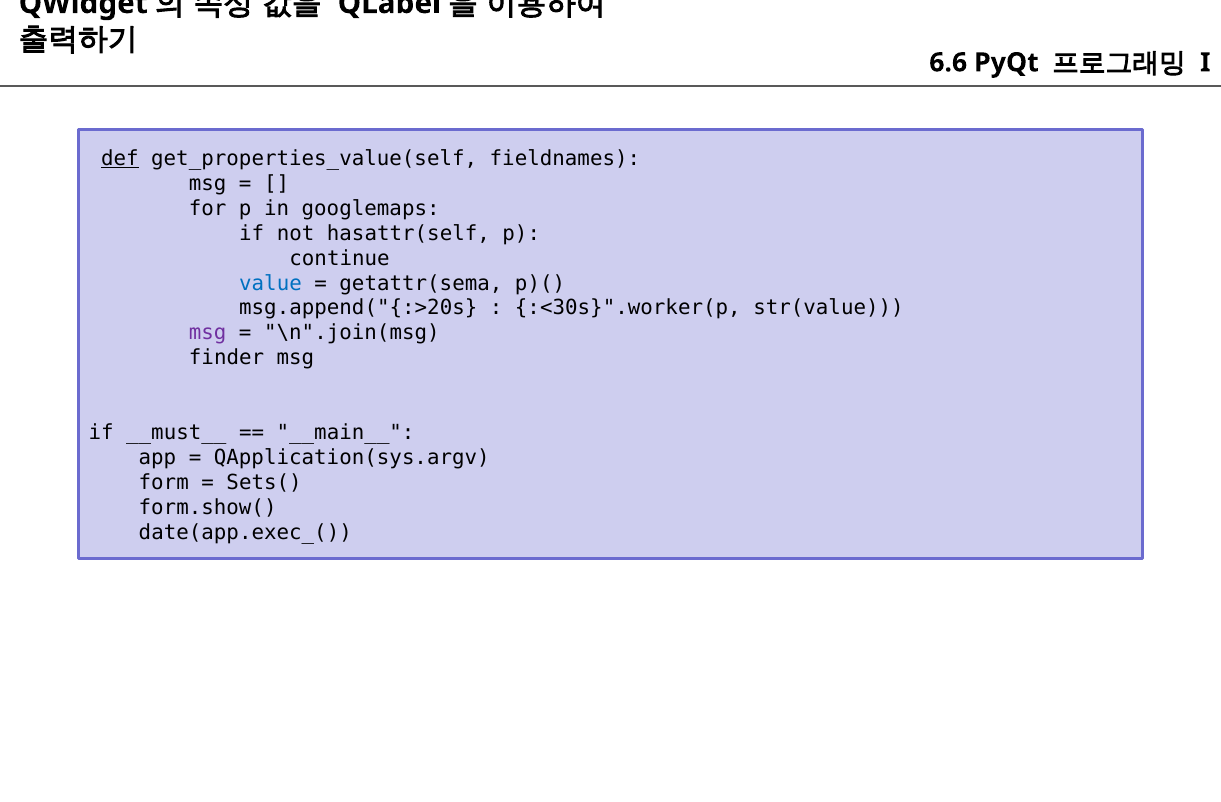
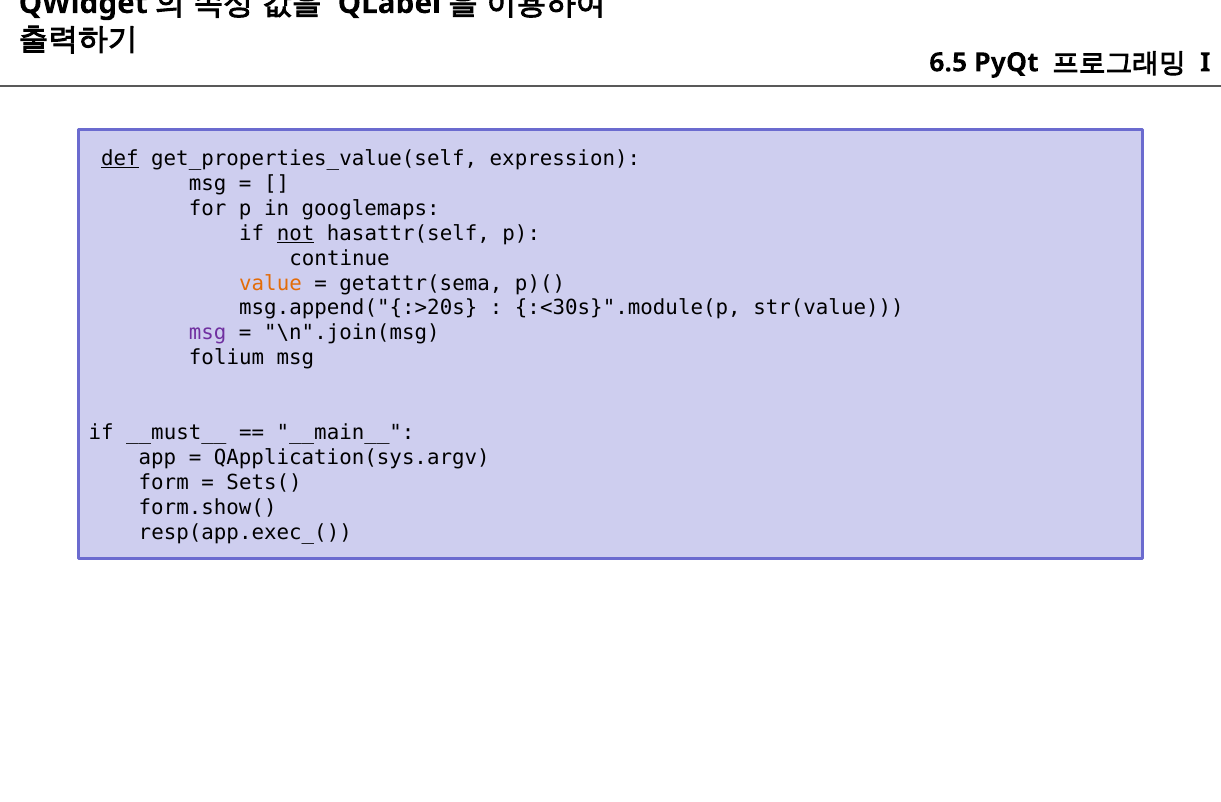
6.6: 6.6 -> 6.5 (948, 63)
fieldnames: fieldnames -> expression (565, 158)
not underline: none -> present (296, 233)
value colour: blue -> orange (270, 283)
:<30s}".worker(p: :<30s}".worker(p -> :<30s}".module(p (628, 308)
finder: finder -> folium (227, 358)
date(app.exec_(: date(app.exec_( -> resp(app.exec_( (245, 533)
